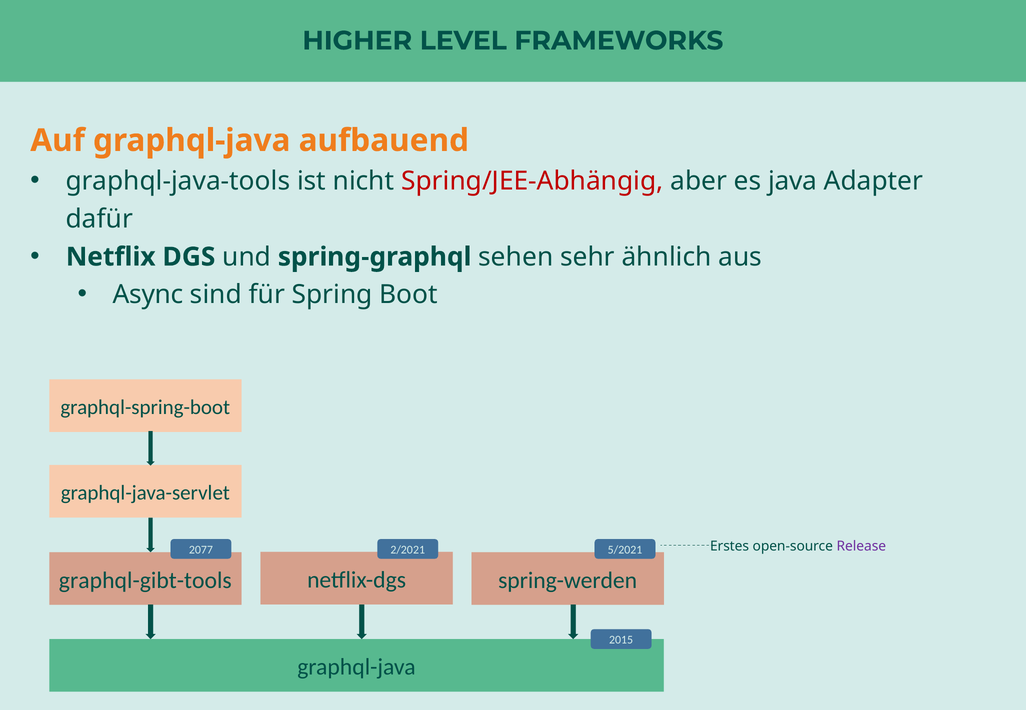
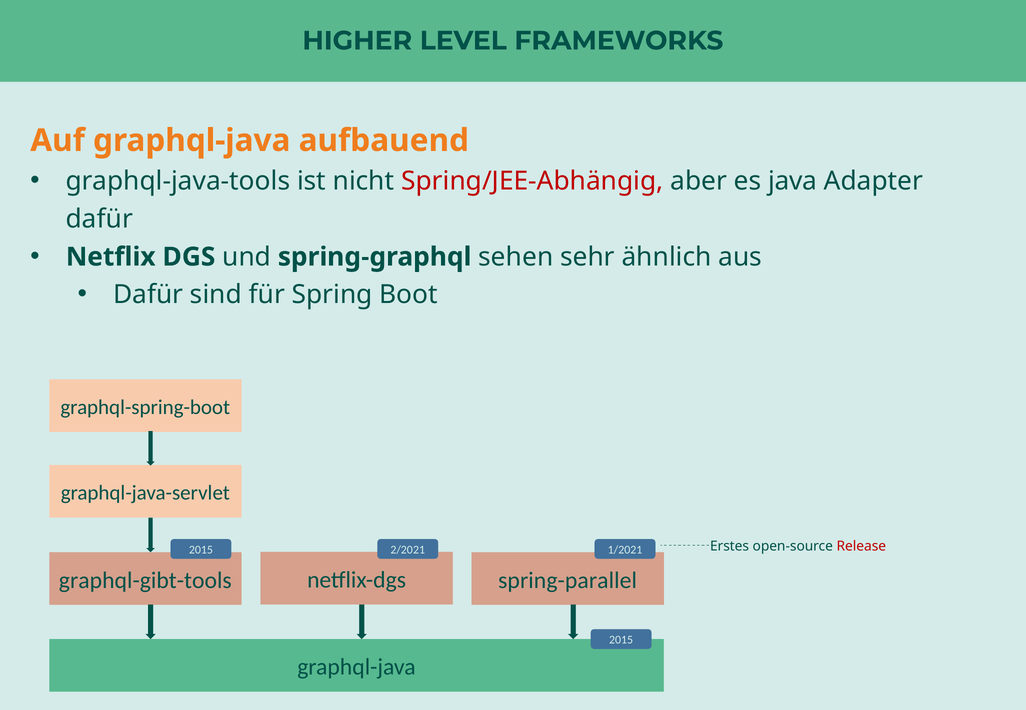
Async: Async -> Dafür (148, 295)
2077: 2077 -> 2015 (201, 550)
5/2021: 5/2021 -> 1/2021 (625, 550)
Release colour: purple -> red (861, 547)
spring-werden: spring-werden -> spring-parallel (568, 580)
